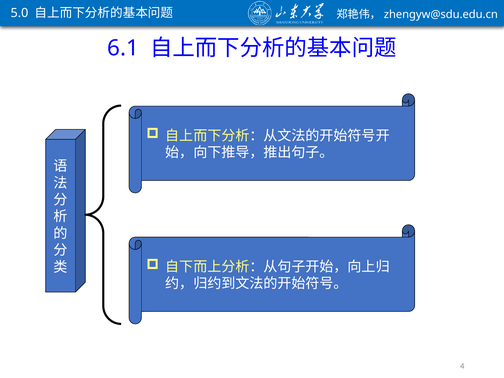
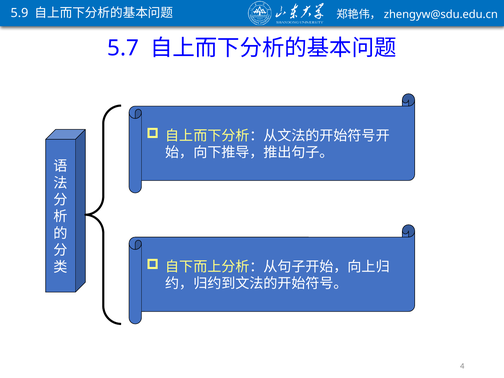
5.0: 5.0 -> 5.9 (19, 13)
6.1: 6.1 -> 5.7 (123, 48)
